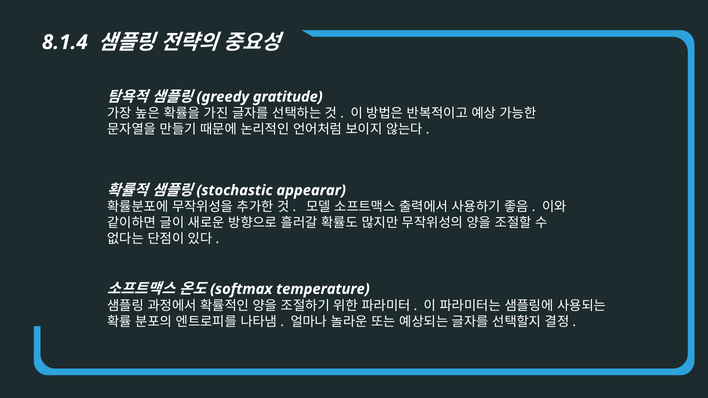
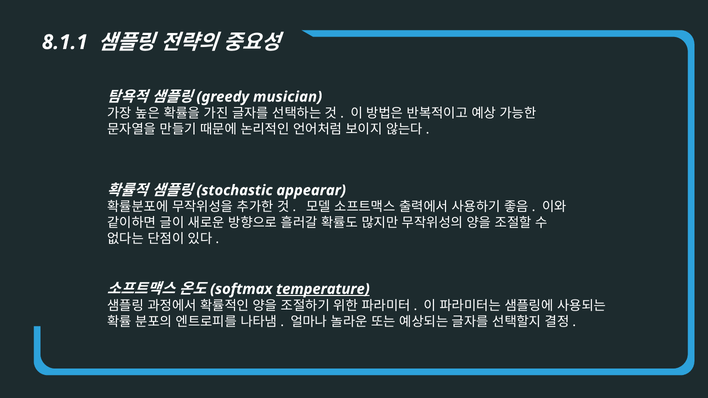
8.1.4: 8.1.4 -> 8.1.1 (65, 42)
gratitude: gratitude -> musician (288, 97)
temperature underline: none -> present (323, 289)
